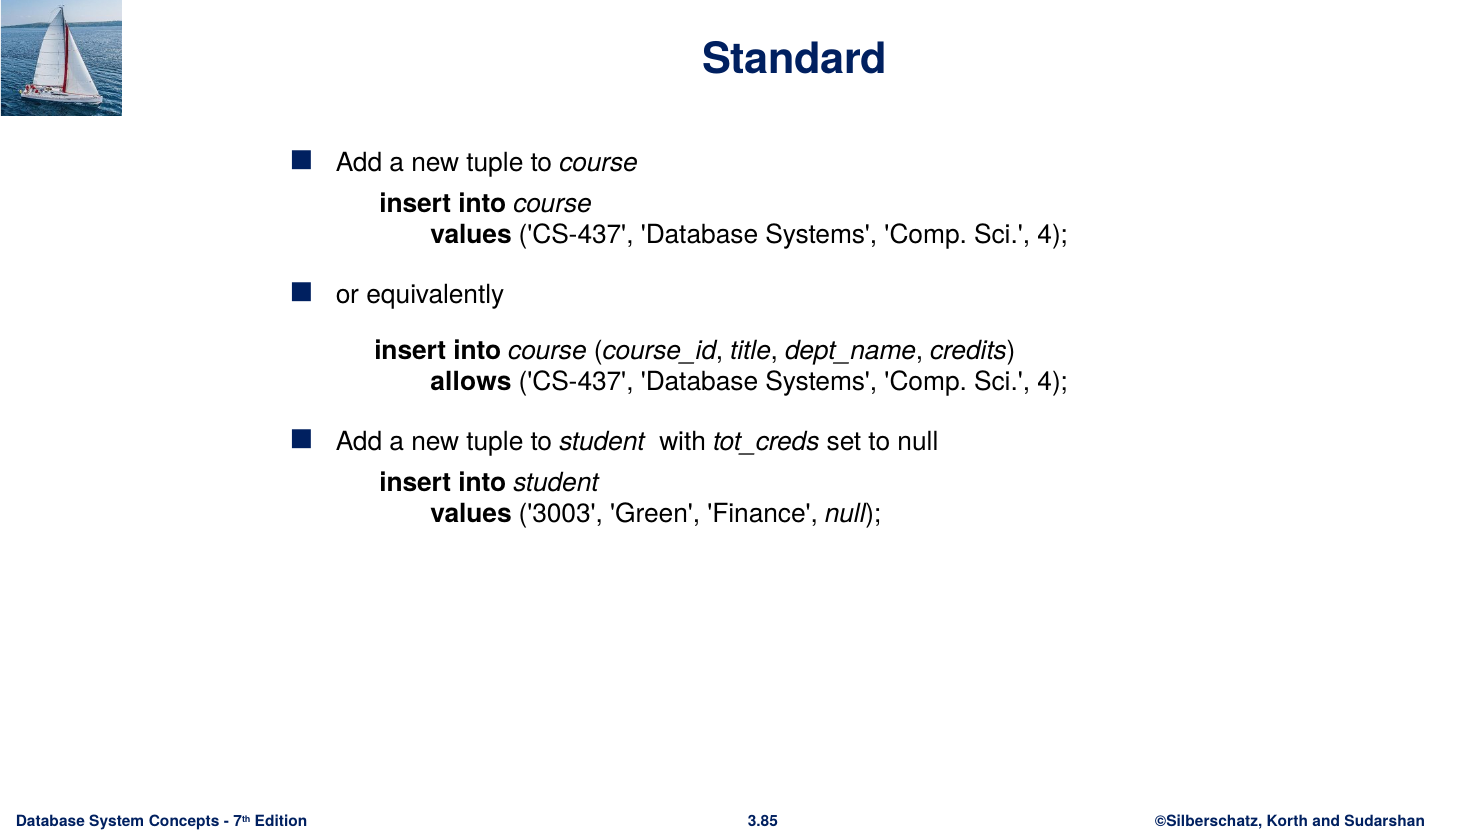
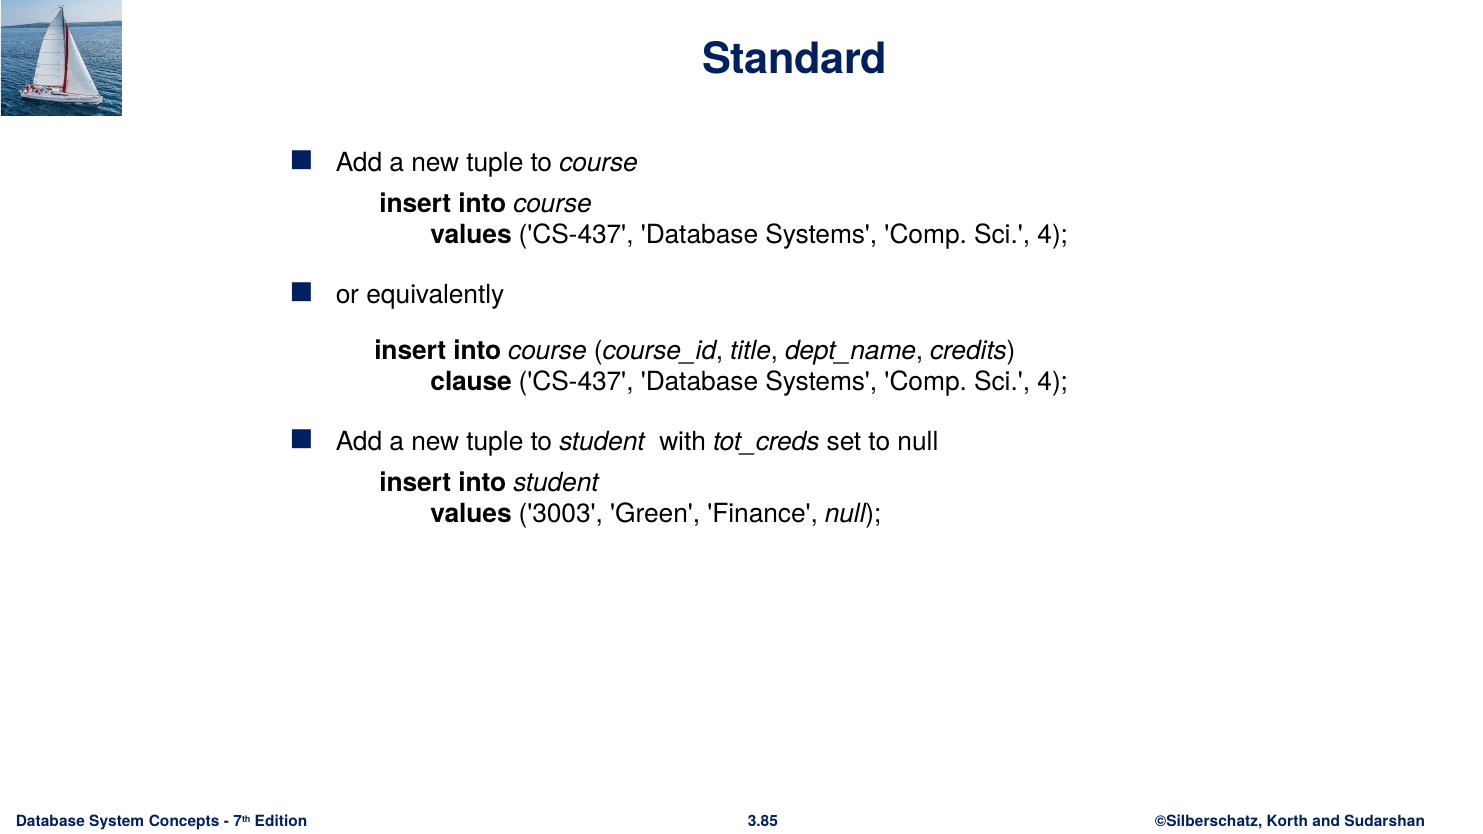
allows: allows -> clause (471, 382)
